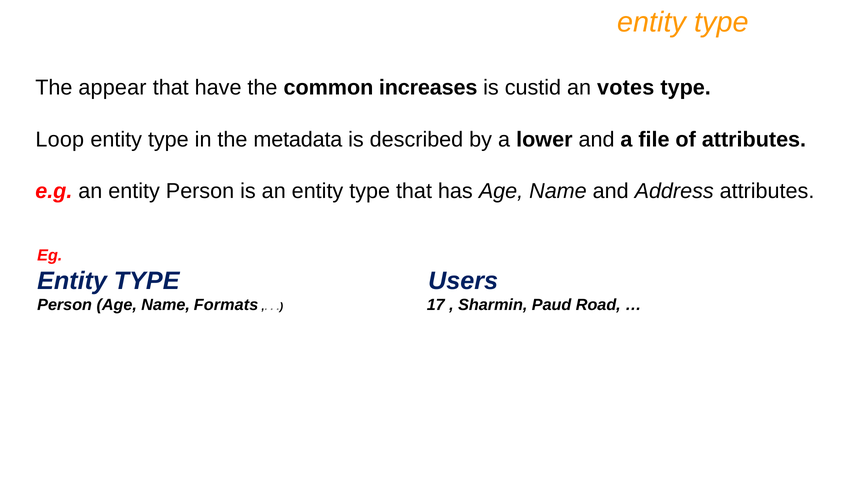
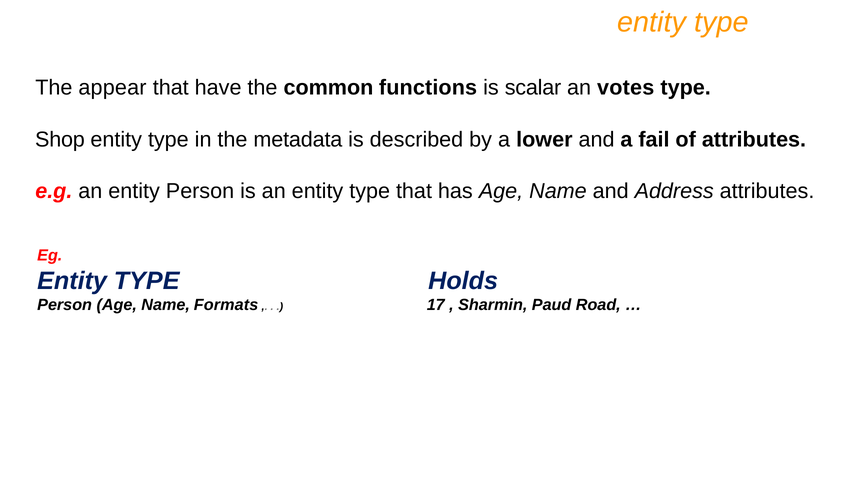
increases: increases -> functions (428, 88)
custid: custid -> scalar (533, 88)
Loop: Loop -> Shop (60, 140)
file: file -> fail (654, 140)
Users: Users -> Holds (463, 281)
